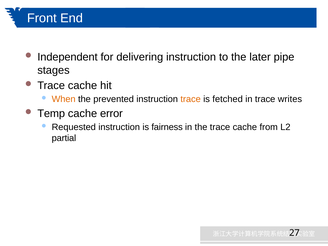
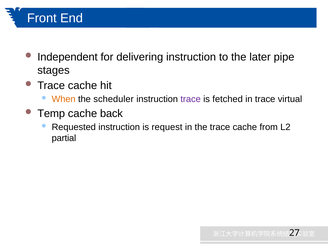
prevented: prevented -> scheduler (114, 99)
trace colour: orange -> purple (191, 99)
writes: writes -> virtual (290, 99)
error: error -> back (111, 114)
fairness: fairness -> request (167, 127)
